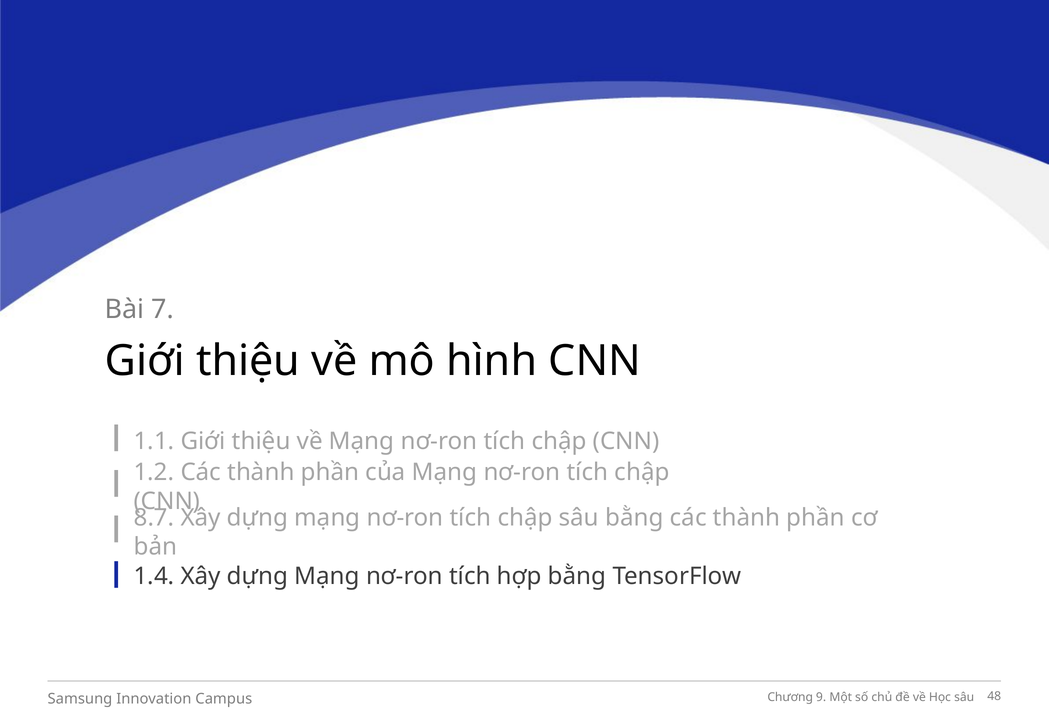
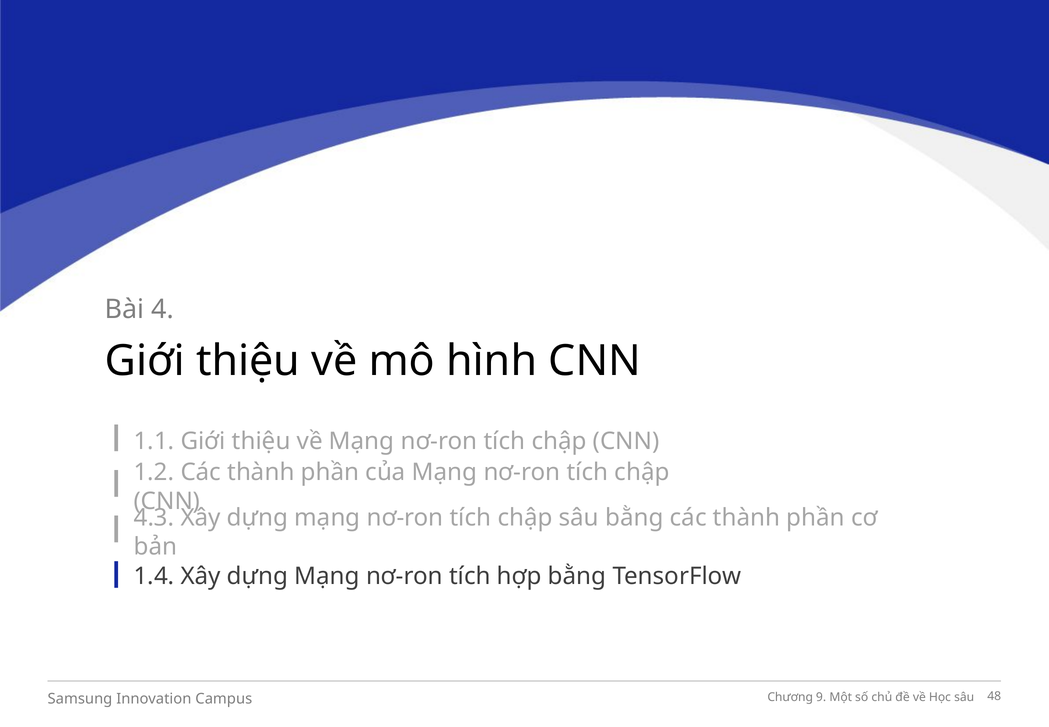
7: 7 -> 4 (163, 309)
8.7: 8.7 -> 4.3 (154, 517)
